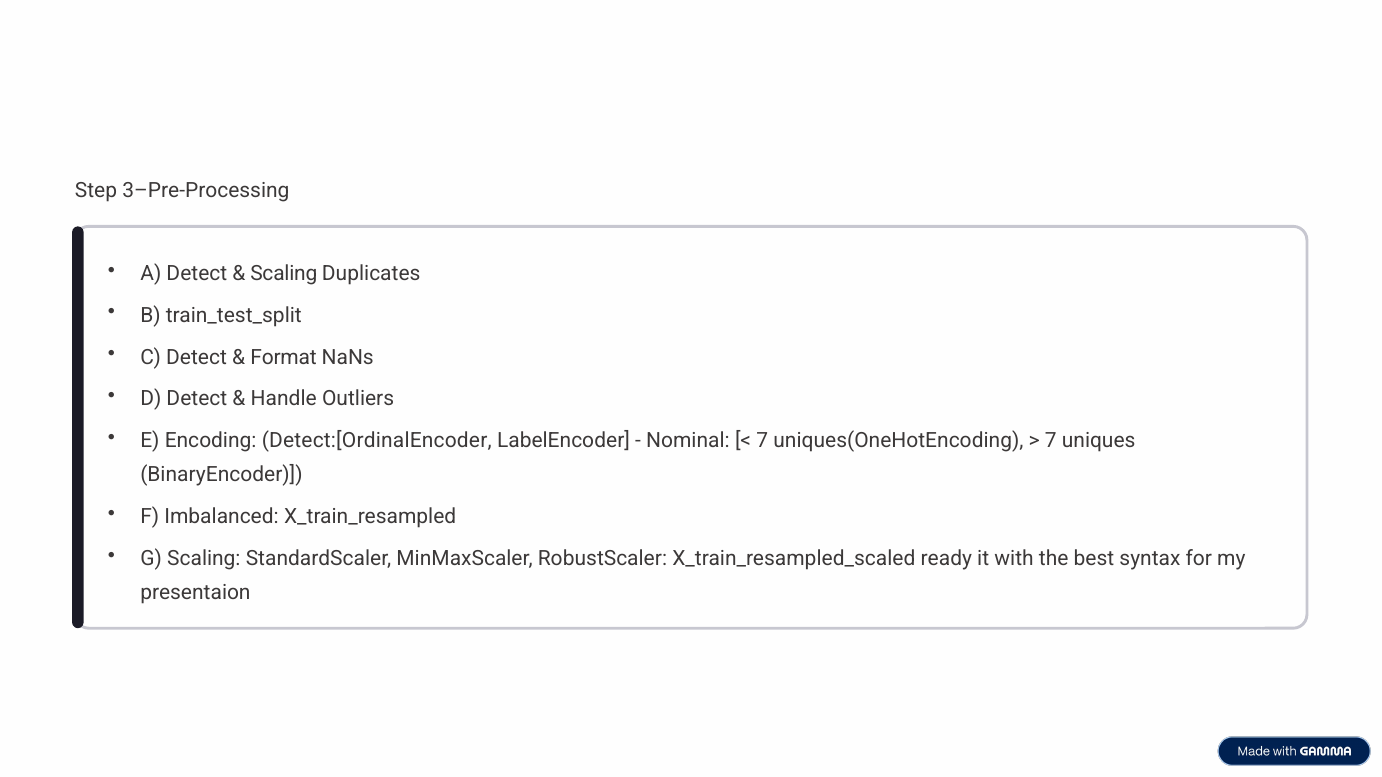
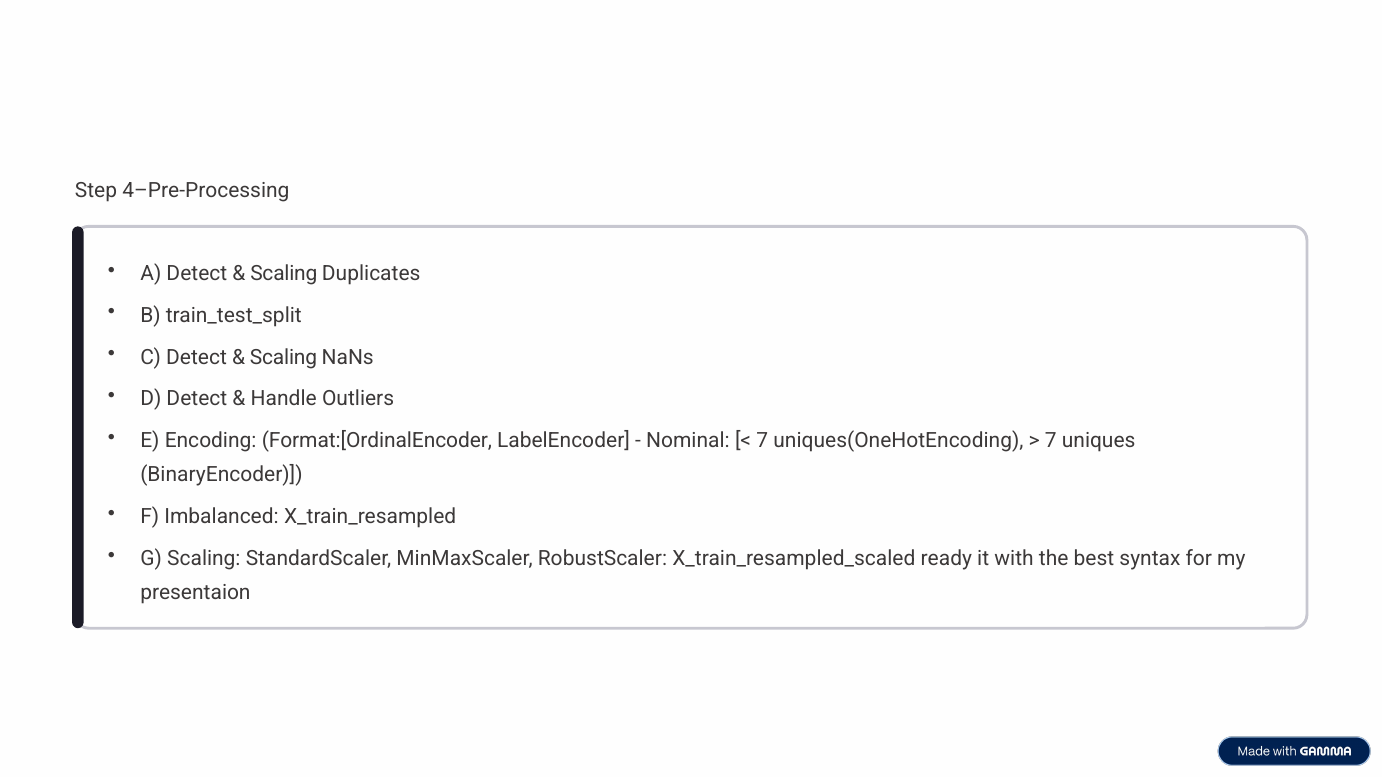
3–Pre-Processing: 3–Pre-Processing -> 4–Pre-Processing (206, 191)
Format: Format -> Scaling (284, 357)
Detect:[OrdinalEncoder: Detect:[OrdinalEncoder -> Format:[OrdinalEncoder (377, 441)
